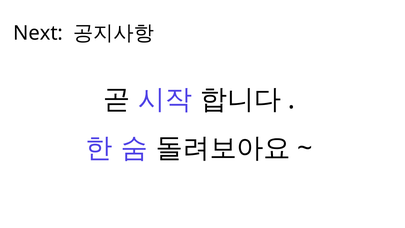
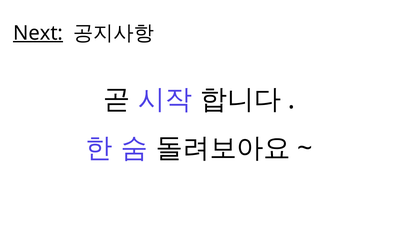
Next underline: none -> present (38, 33)
